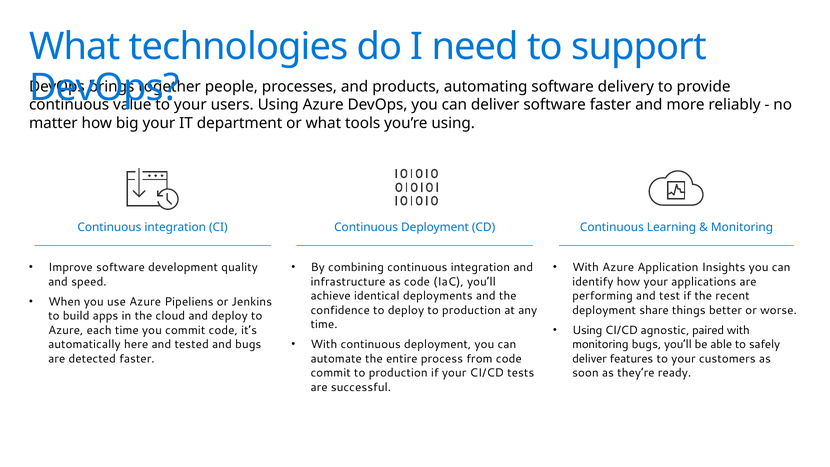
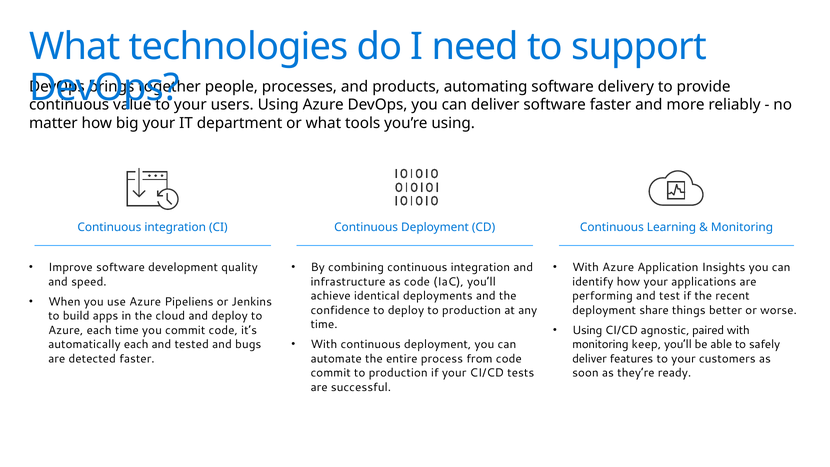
automatically here: here -> each (136, 344)
monitoring bugs: bugs -> keep (646, 344)
